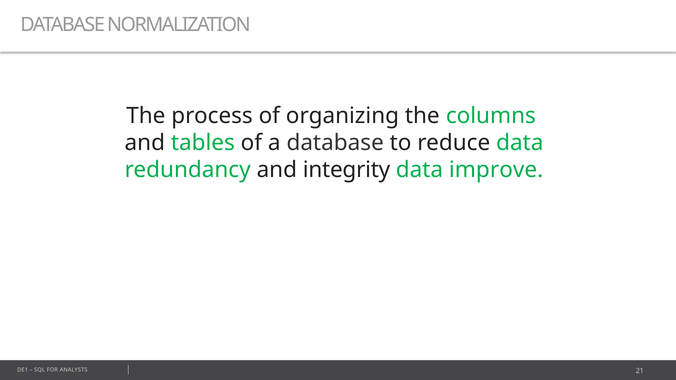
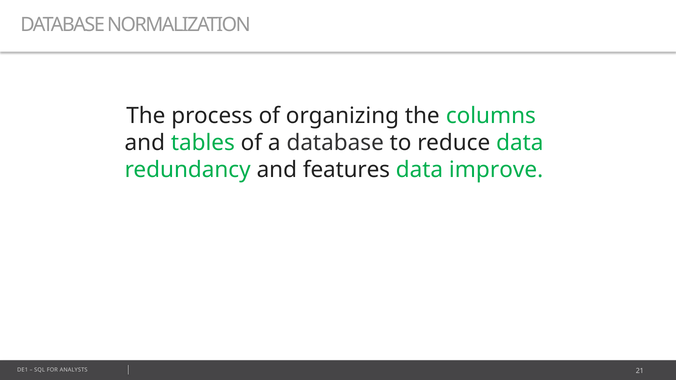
integrity: integrity -> features (346, 170)
